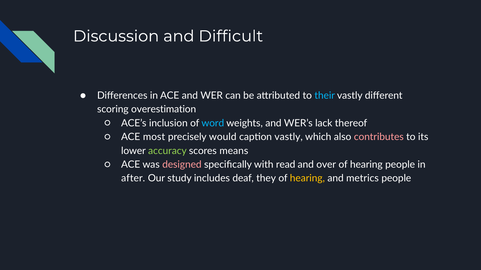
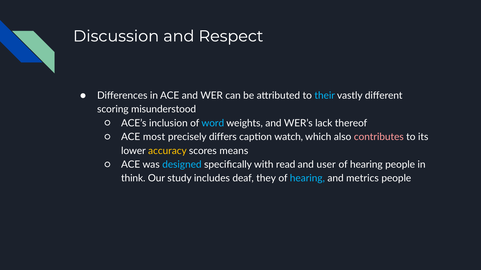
Difficult: Difficult -> Respect (231, 36)
overestimation: overestimation -> misunderstood (164, 110)
would: would -> differs (223, 137)
caption vastly: vastly -> watch (289, 137)
accuracy colour: light green -> yellow (167, 151)
designed colour: pink -> light blue (182, 165)
over: over -> user (326, 165)
after: after -> think (133, 179)
hearing colour: yellow -> light blue (307, 179)
